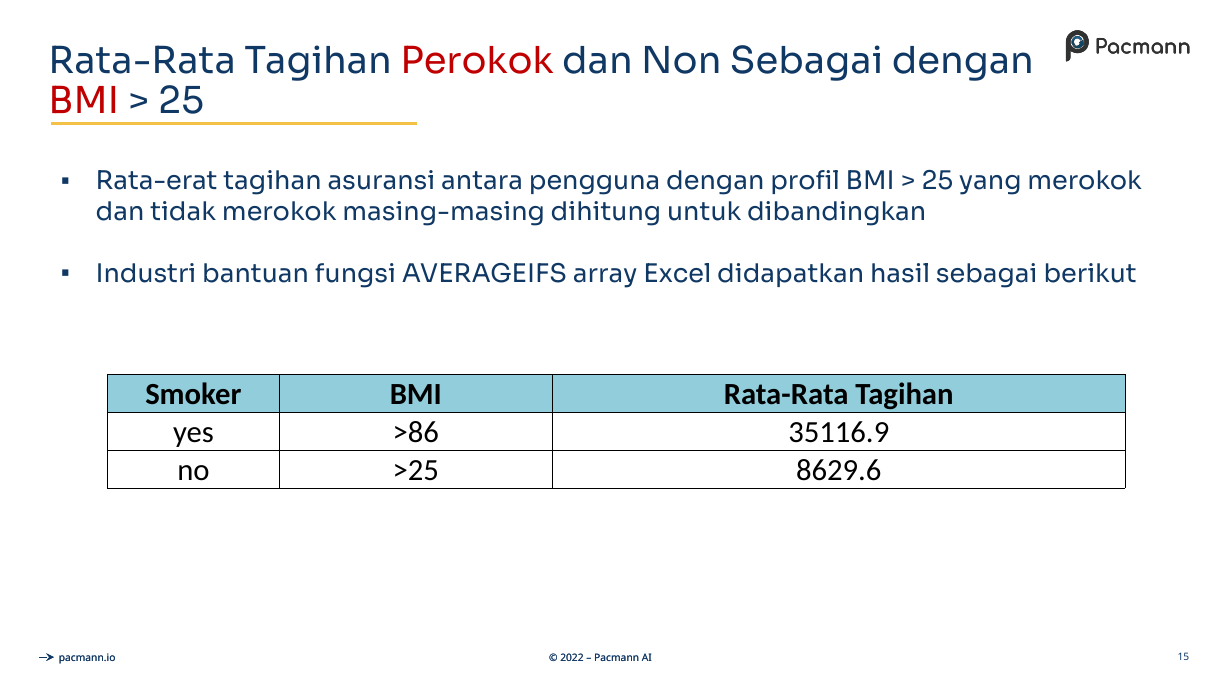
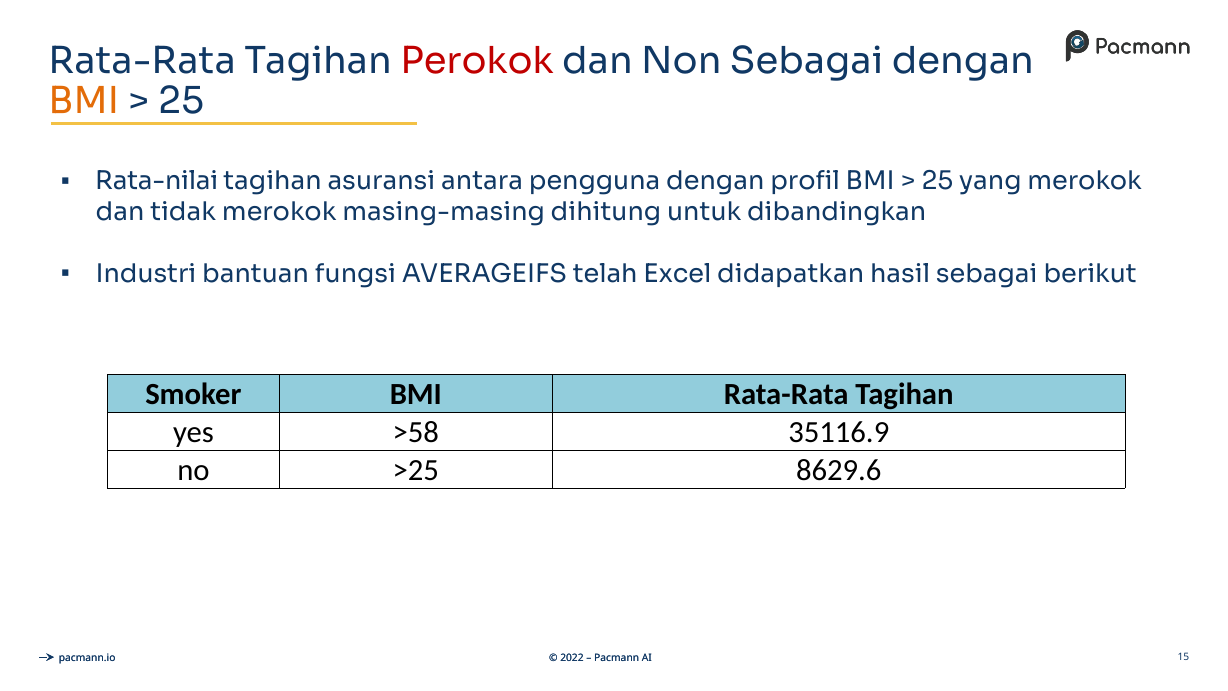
BMI colour: red -> orange (84, 101)
Rata-erat: Rata-erat -> Rata-nilai (157, 181)
array: array -> telah (605, 273)
>86: >86 -> >58 (416, 432)
